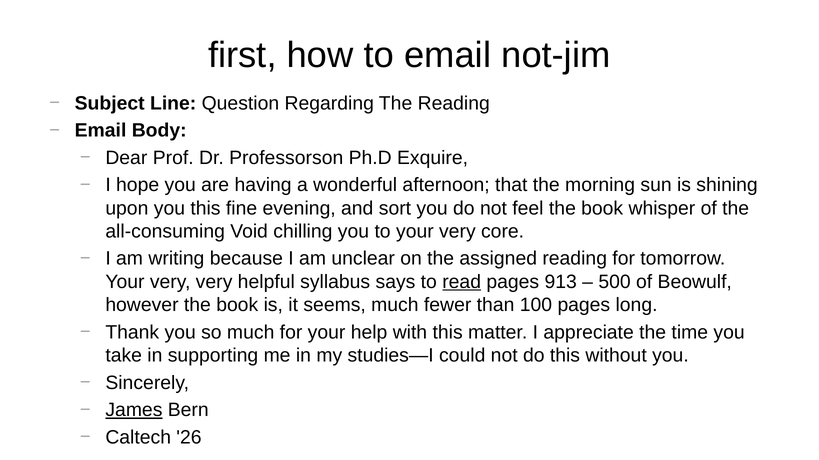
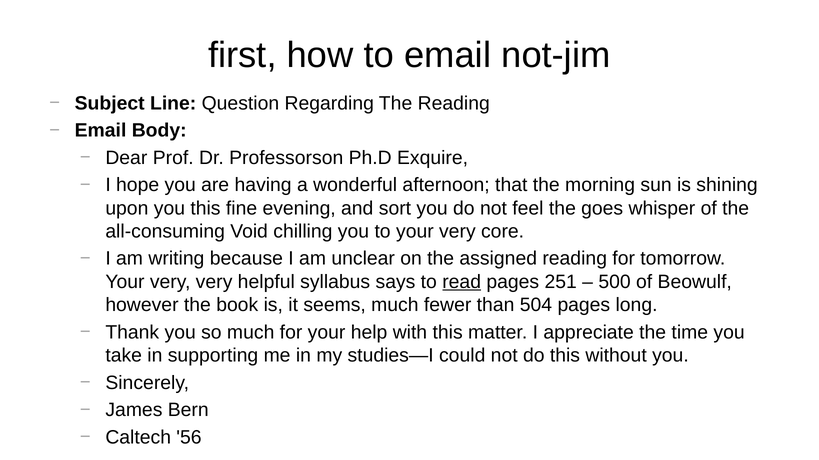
feel the book: book -> goes (602, 208)
913: 913 -> 251 (561, 282)
100: 100 -> 504 (536, 305)
James underline: present -> none (134, 411)
26: 26 -> 56 (189, 438)
